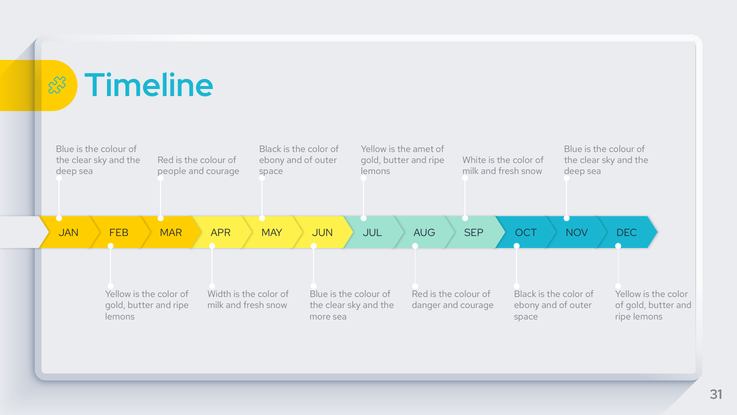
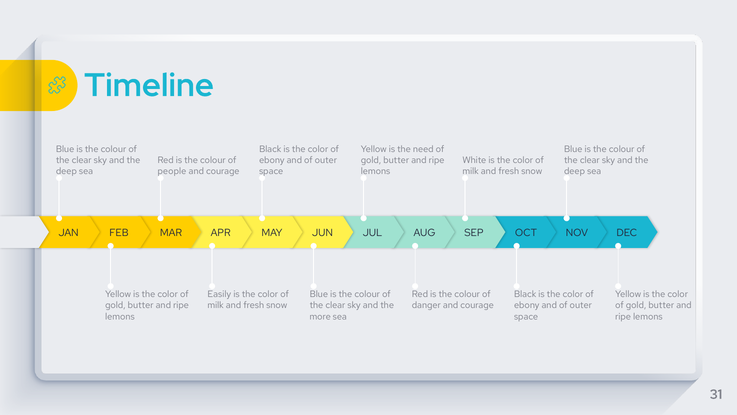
amet: amet -> need (423, 149)
Width: Width -> Easily (219, 294)
